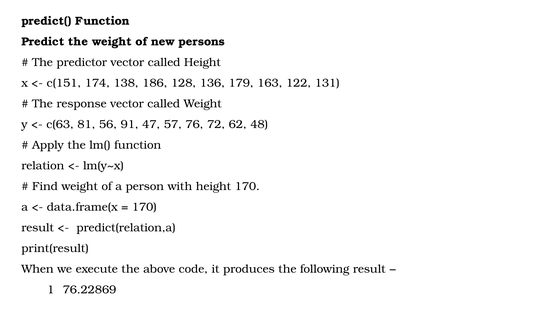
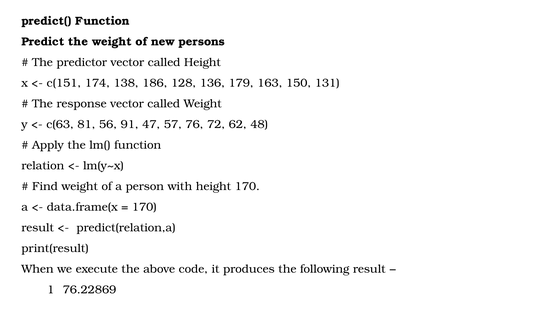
122: 122 -> 150 (299, 83)
